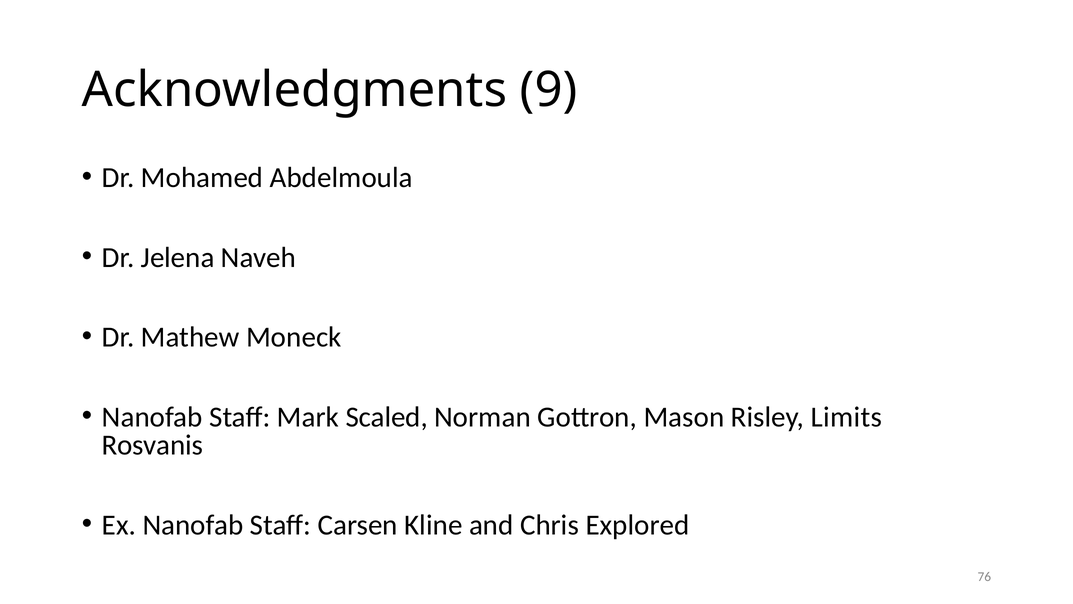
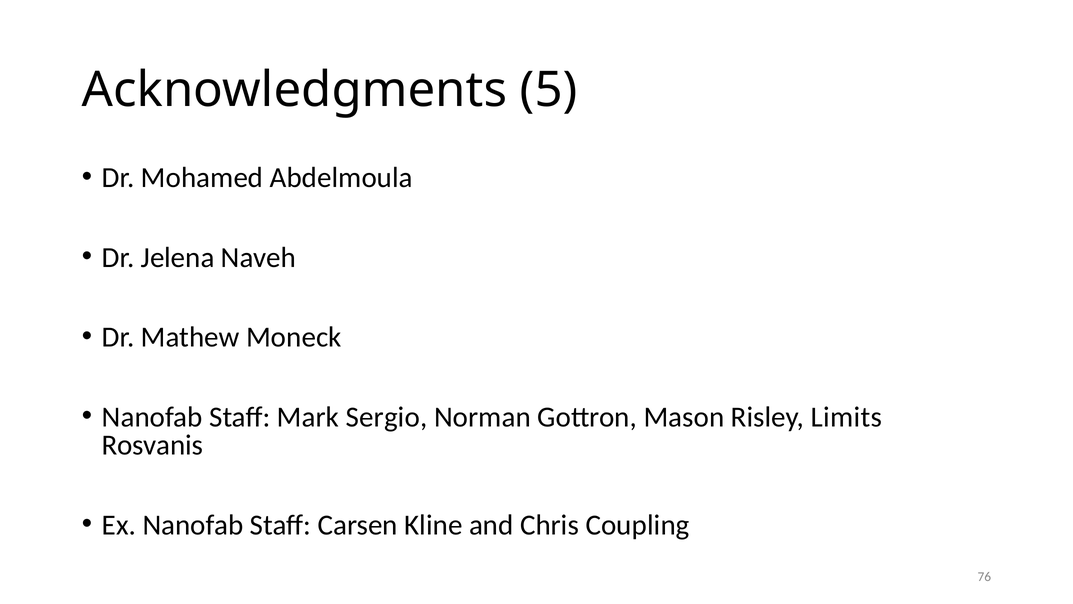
9: 9 -> 5 (549, 90)
Scaled: Scaled -> Sergio (387, 417)
Explored: Explored -> Coupling (638, 525)
